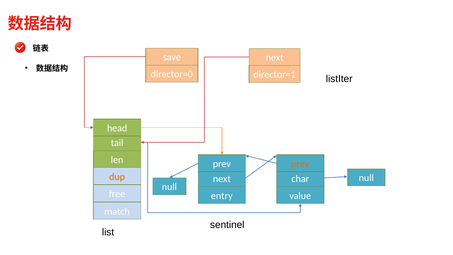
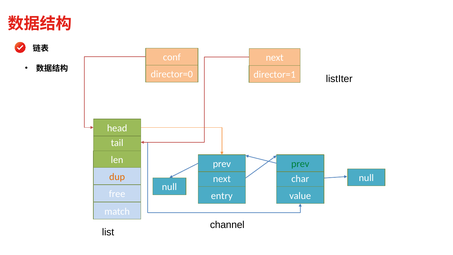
save: save -> conf (172, 57)
prev colour: orange -> green (300, 164)
sentinel: sentinel -> channel (227, 225)
